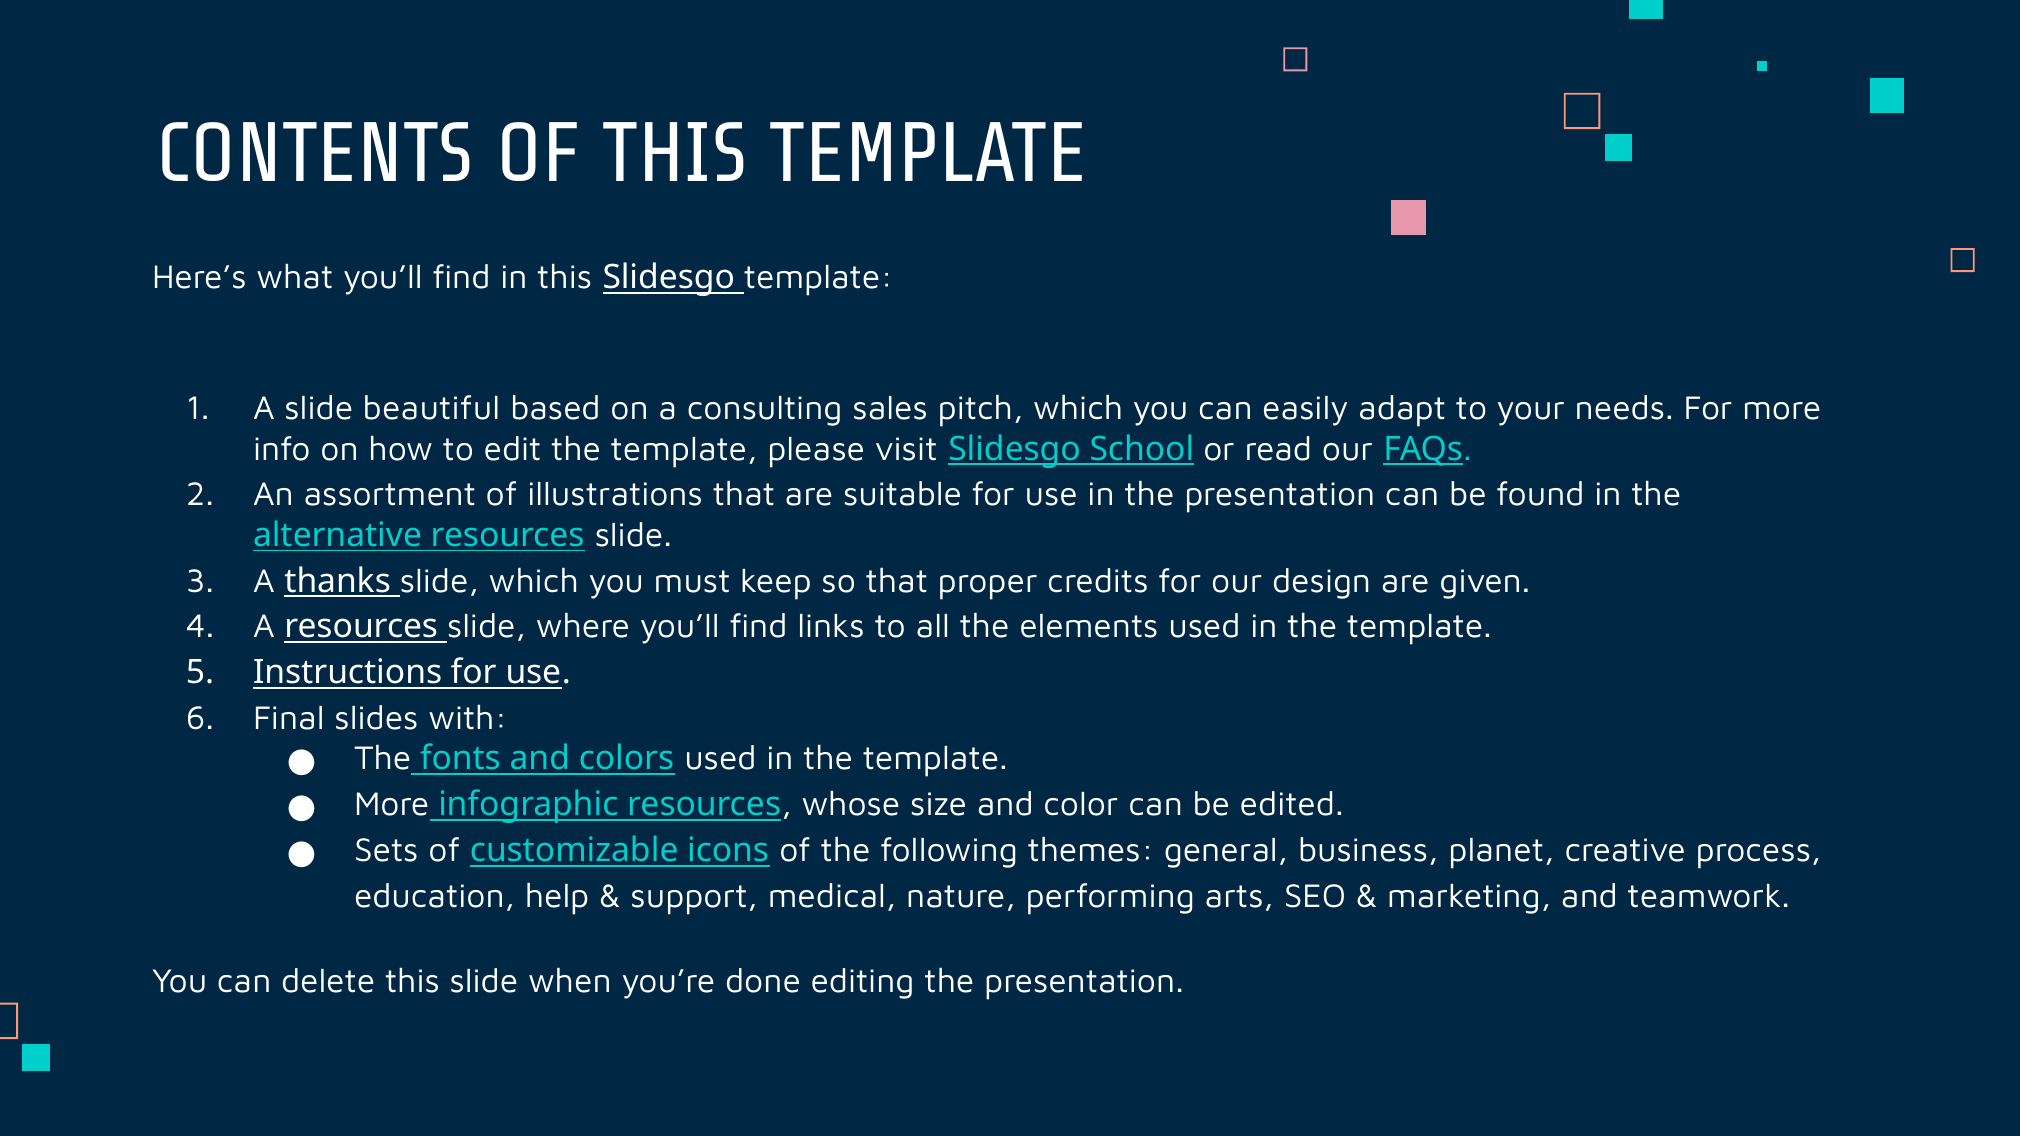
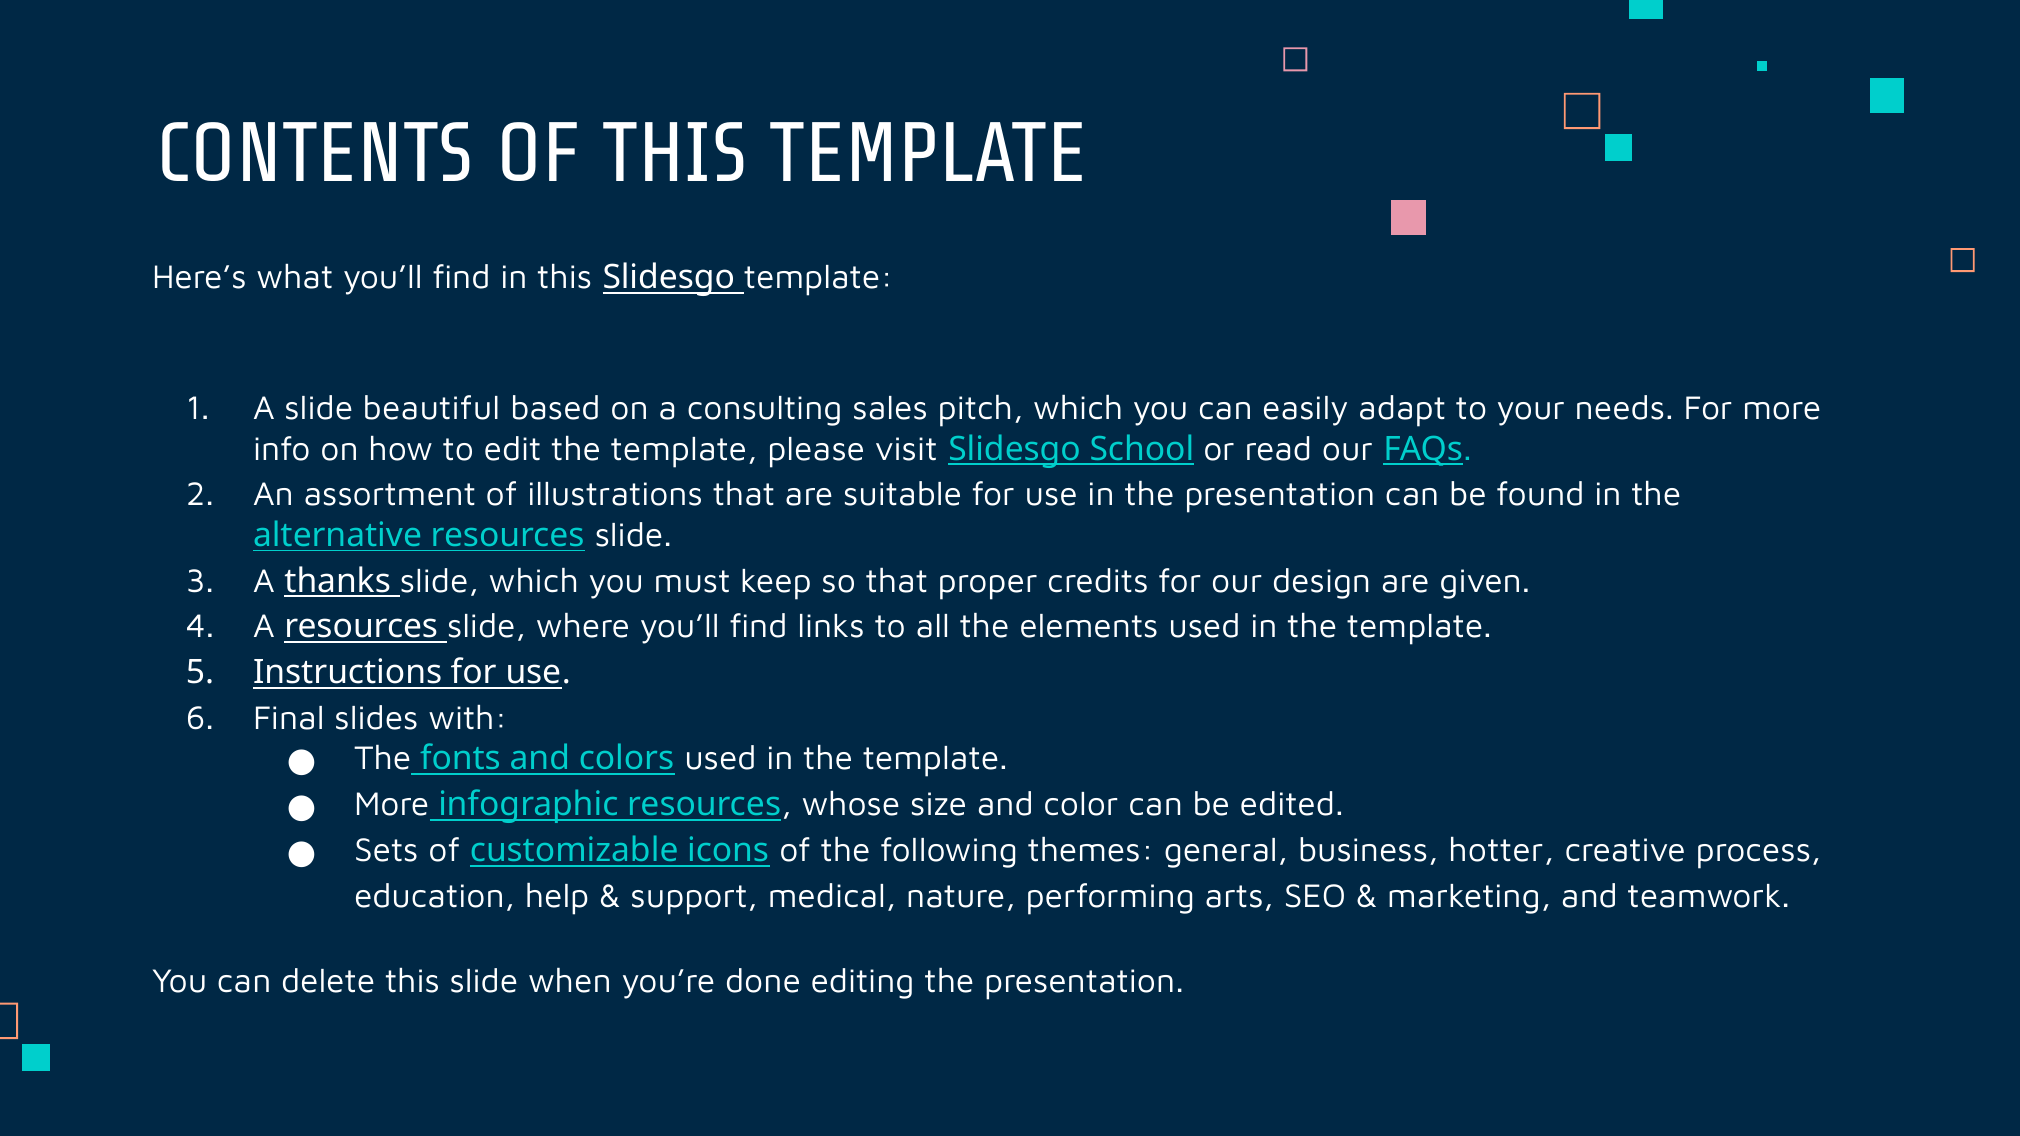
planet: planet -> hotter (1501, 851)
